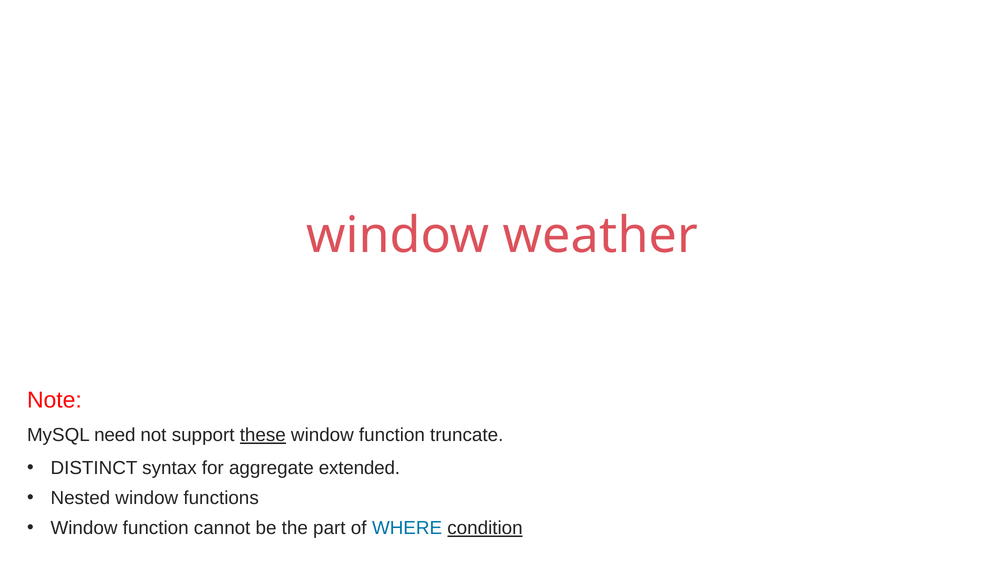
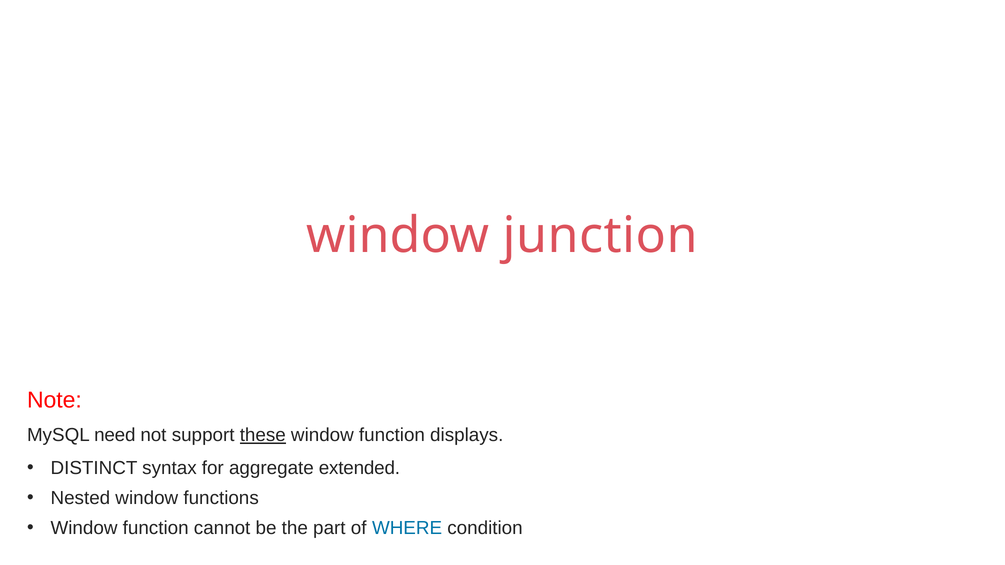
weather: weather -> junction (600, 236)
truncate: truncate -> displays (467, 435)
condition underline: present -> none (485, 528)
